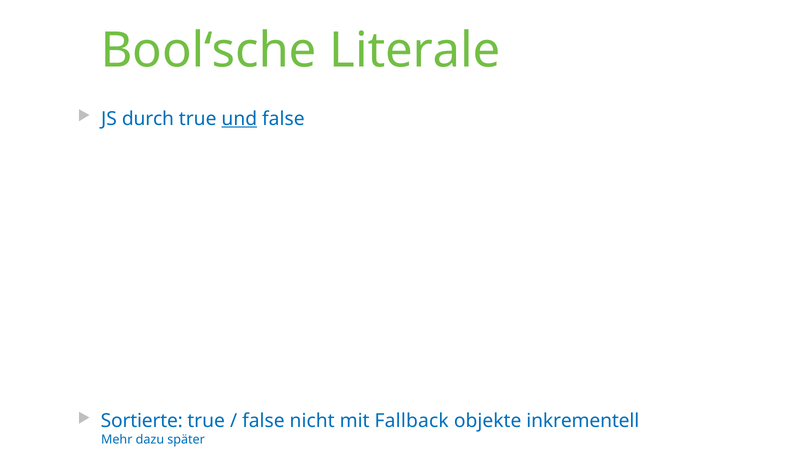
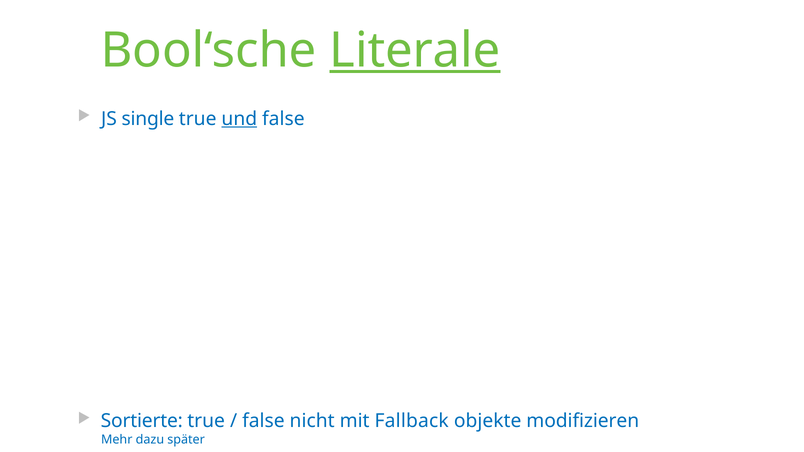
Literale underline: none -> present (415, 51)
durch: durch -> single (148, 119)
inkrementell: inkrementell -> modifizieren (583, 421)
